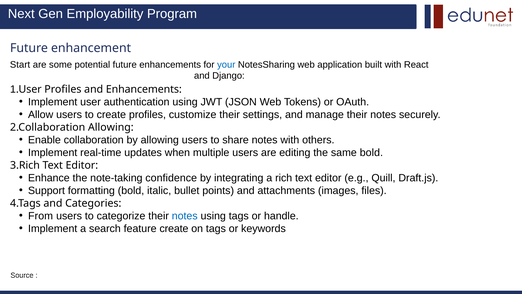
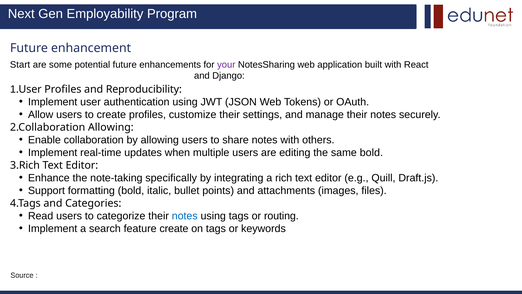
your colour: blue -> purple (226, 64)
and Enhancements: Enhancements -> Reproducibility (144, 89)
confidence: confidence -> specifically (171, 178)
From: From -> Read (41, 216)
handle: handle -> routing (281, 216)
